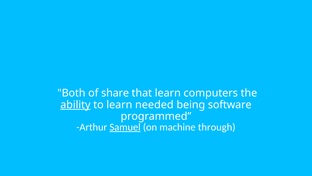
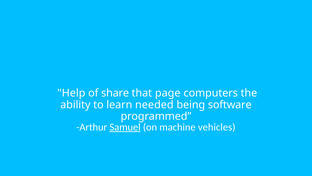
Both: Both -> Help (71, 93)
that learn: learn -> page (168, 93)
ability underline: present -> none (75, 104)
through: through -> vehicles (217, 127)
